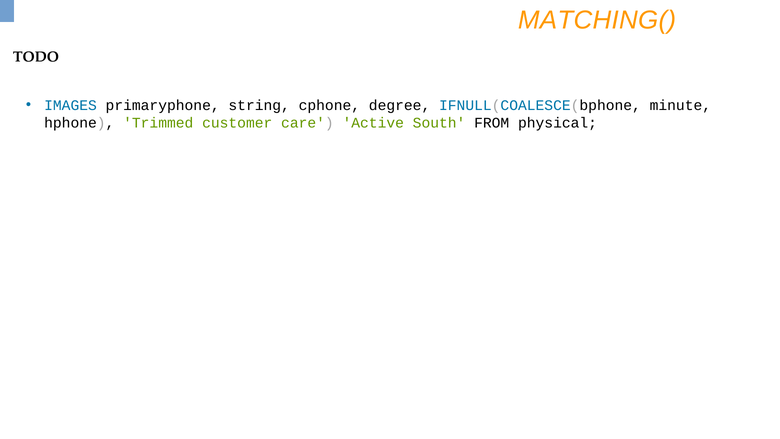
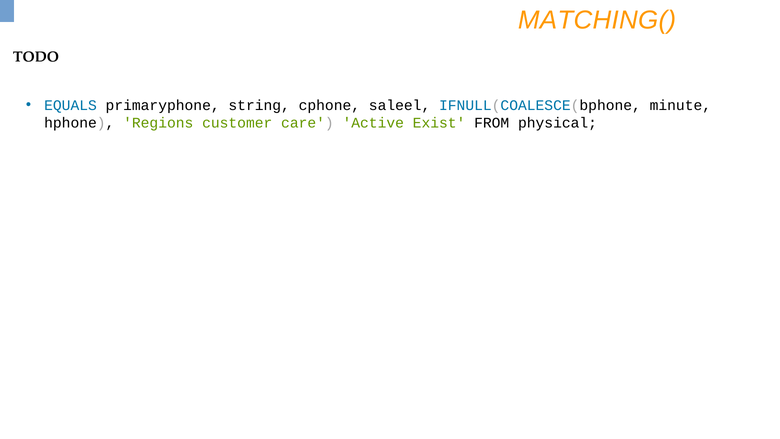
IMAGES: IMAGES -> EQUALS (71, 105)
degree: degree -> saleel (400, 105)
Trimmed: Trimmed -> Regions (158, 123)
South: South -> Exist (439, 123)
